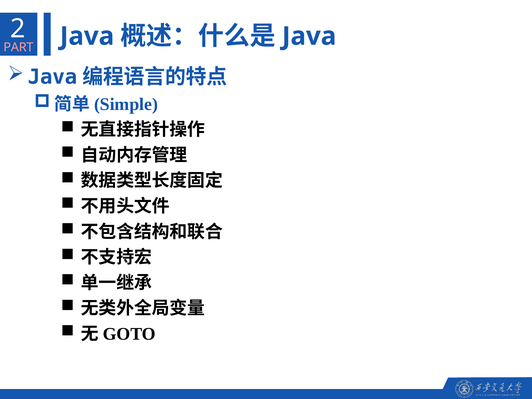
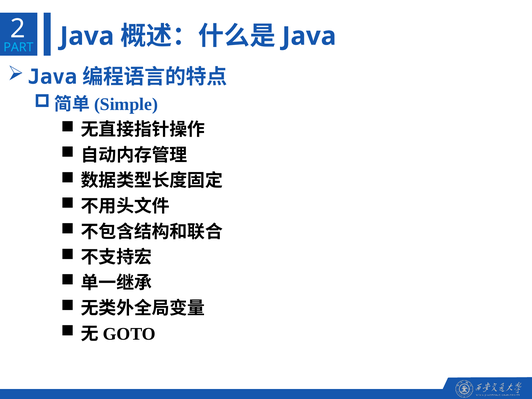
PART colour: pink -> light blue (18, 47)
